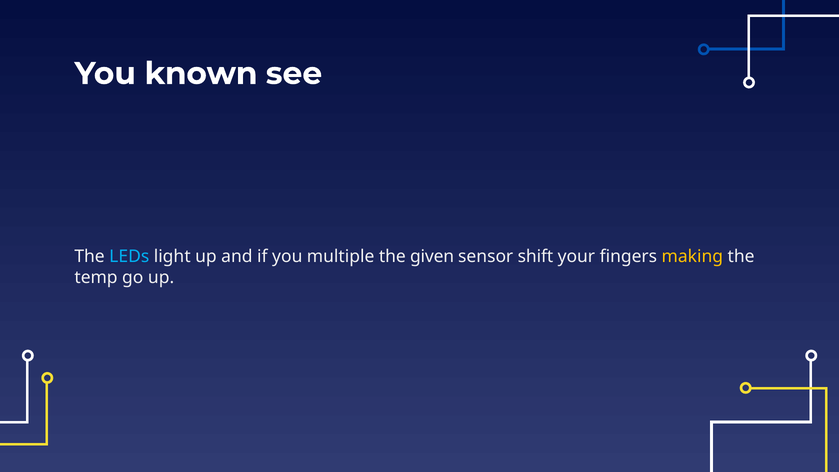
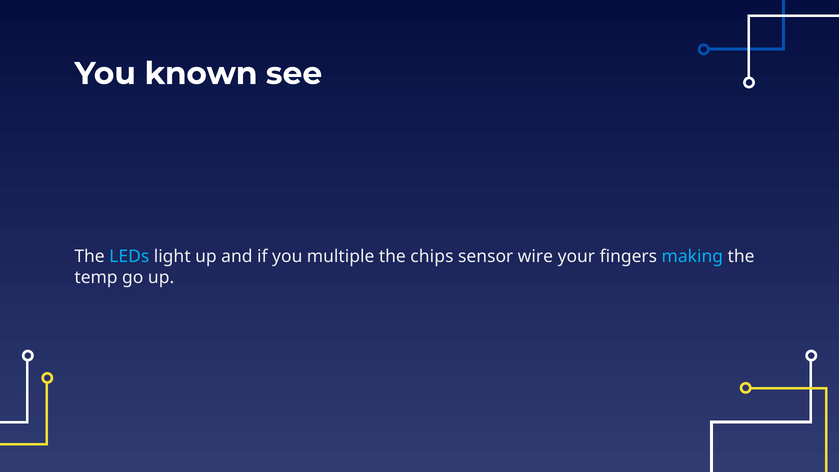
given: given -> chips (432, 256)
shift: shift -> wire (535, 256)
making colour: yellow -> light blue (692, 256)
